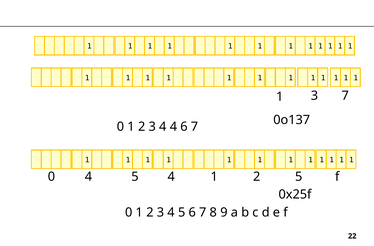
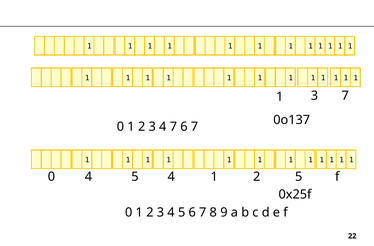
4 4: 4 -> 7 (173, 126)
